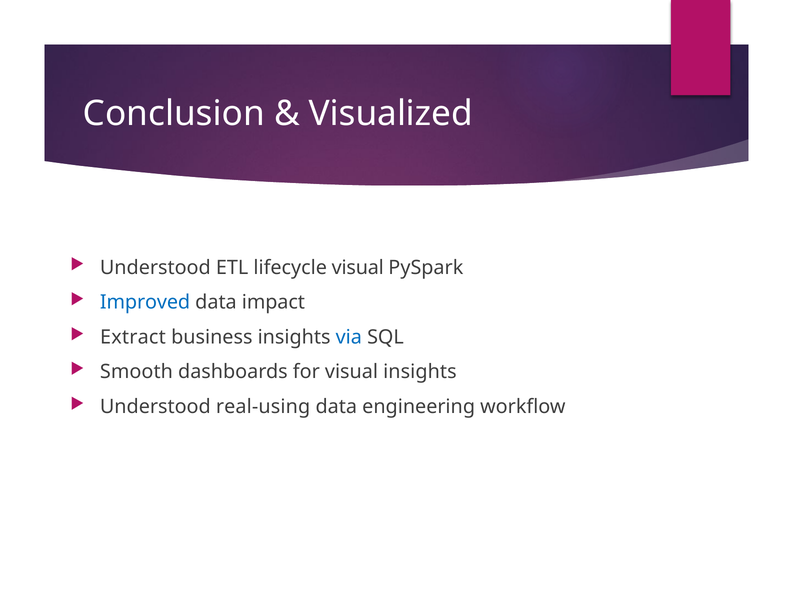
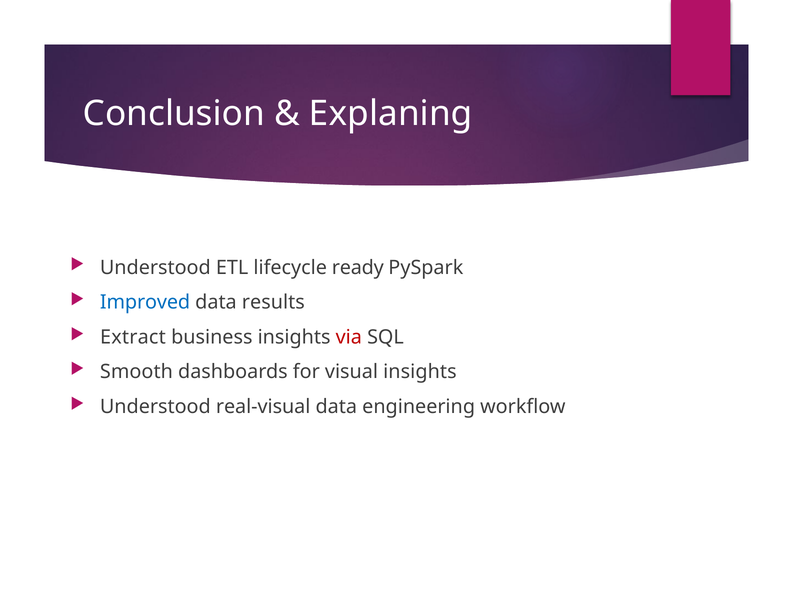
Visualized: Visualized -> Explaning (391, 113)
lifecycle visual: visual -> ready (358, 268)
impact: impact -> results (273, 302)
via colour: blue -> red (349, 337)
real-using: real-using -> real-visual (263, 407)
